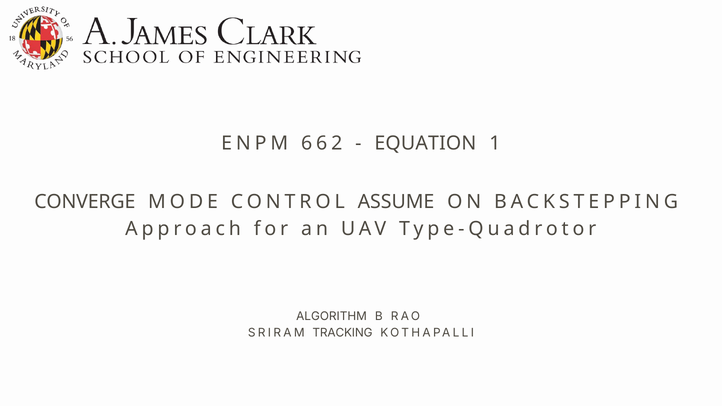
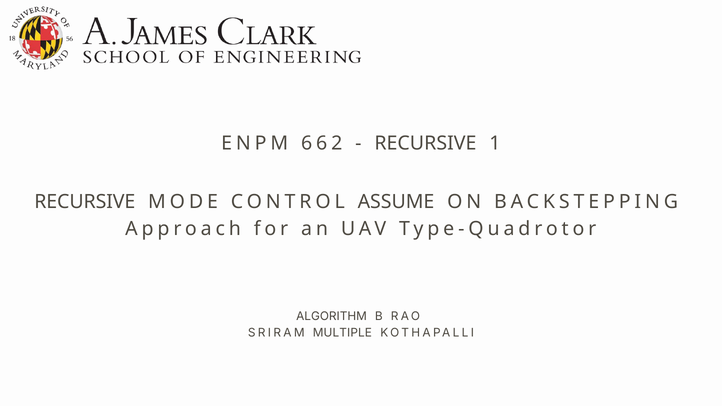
EQUATION: EQUATION -> RECURSIVE (425, 144)
CONVERGE: CONVERGE -> RECURSIVE (85, 202)
TRACKING: TRACKING -> MULTIPLE (342, 333)
